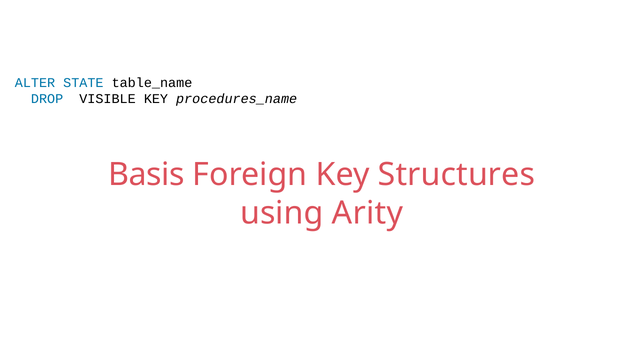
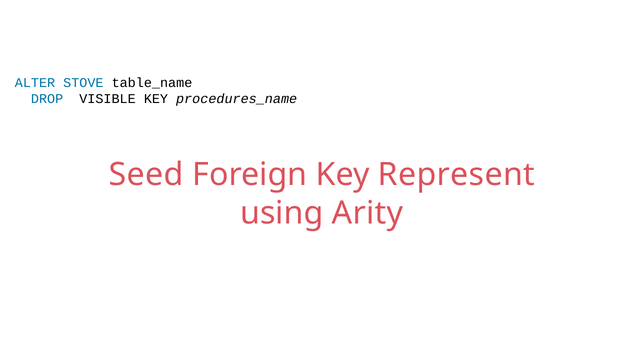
STATE: STATE -> STOVE (83, 83)
Basis: Basis -> Seed (146, 175)
Structures: Structures -> Represent (456, 175)
